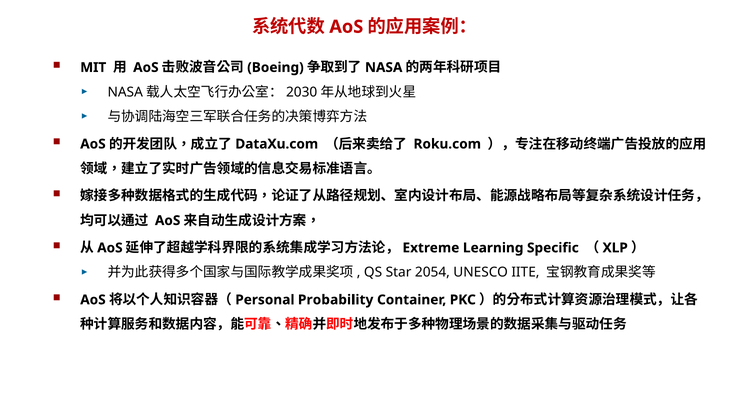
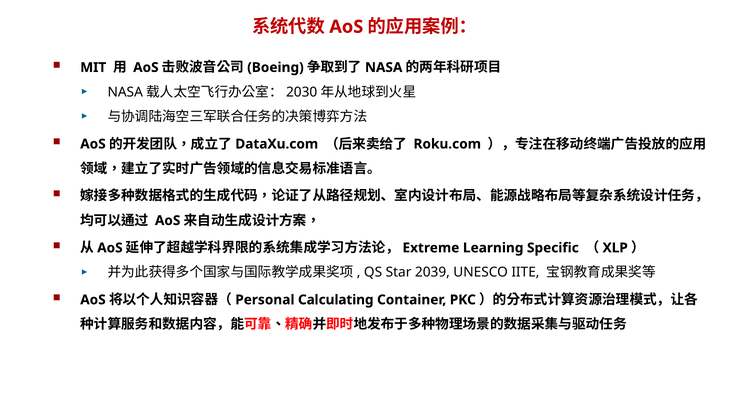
2054: 2054 -> 2039 (432, 272)
Probability: Probability -> Calculating (336, 300)
